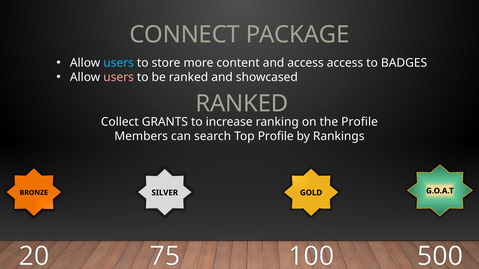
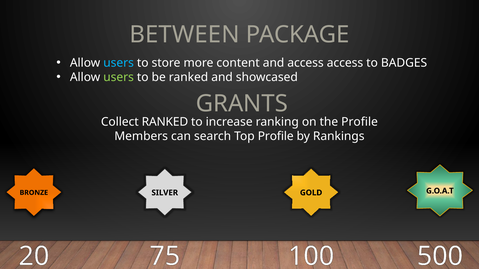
CONNECT: CONNECT -> BETWEEN (184, 35)
users colour: pink -> light green (119, 77)
RANKED: RANKED -> GRANTS (242, 104)
Collect GRANTS: GRANTS -> RANKED (165, 122)
